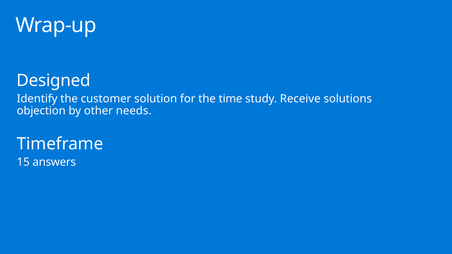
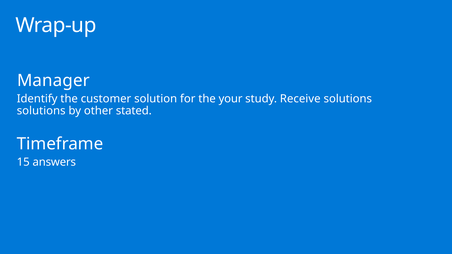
Designed: Designed -> Manager (53, 81)
time: time -> your (231, 99)
objection: objection -> solutions (41, 111)
needs: needs -> stated (134, 111)
